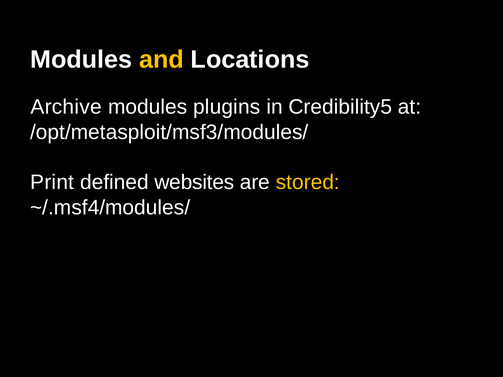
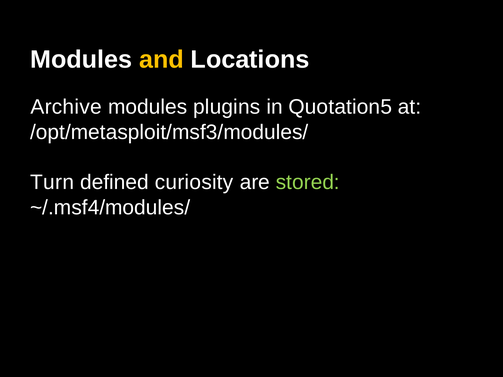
Credibility5: Credibility5 -> Quotation5 (340, 107)
Print: Print -> Turn (52, 183)
websites: websites -> curiosity (194, 183)
stored colour: yellow -> light green (308, 183)
